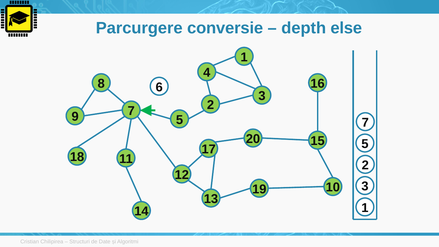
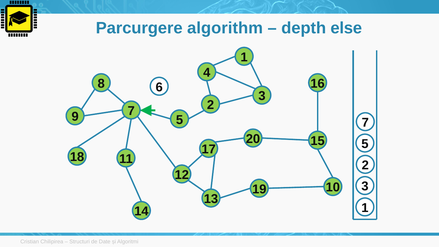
conversie: conversie -> algorithm (225, 28)
